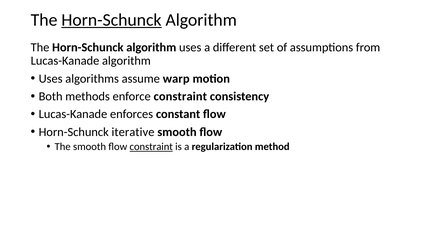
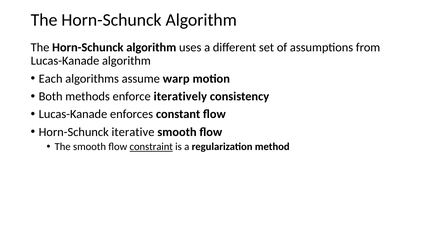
Horn-Schunck underline: present -> none (111, 20)
Uses: Uses -> Each (51, 79)
enforce constraint: constraint -> iteratively (180, 96)
